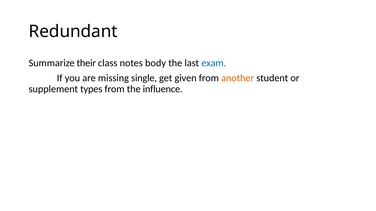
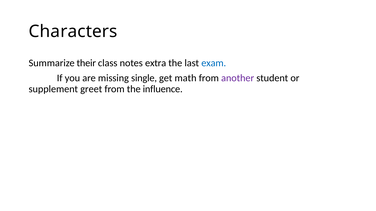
Redundant: Redundant -> Characters (73, 32)
body: body -> extra (156, 63)
given: given -> math (186, 78)
another colour: orange -> purple (238, 78)
types: types -> greet (91, 89)
